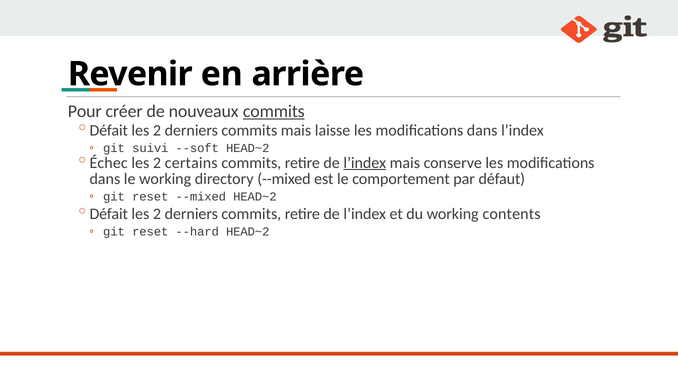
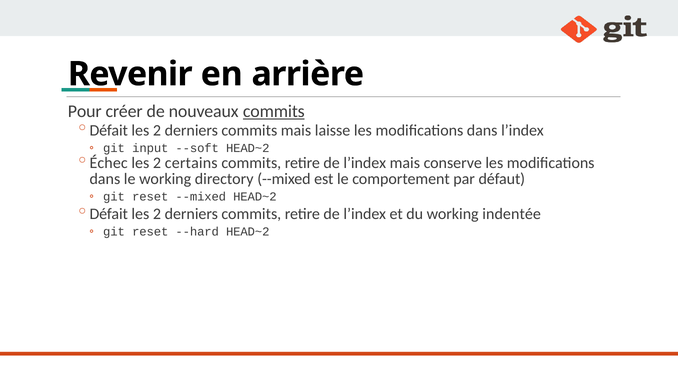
suivi: suivi -> input (150, 149)
l’index underline: present -> none (365, 163)
contents: contents -> indentée (512, 214)
